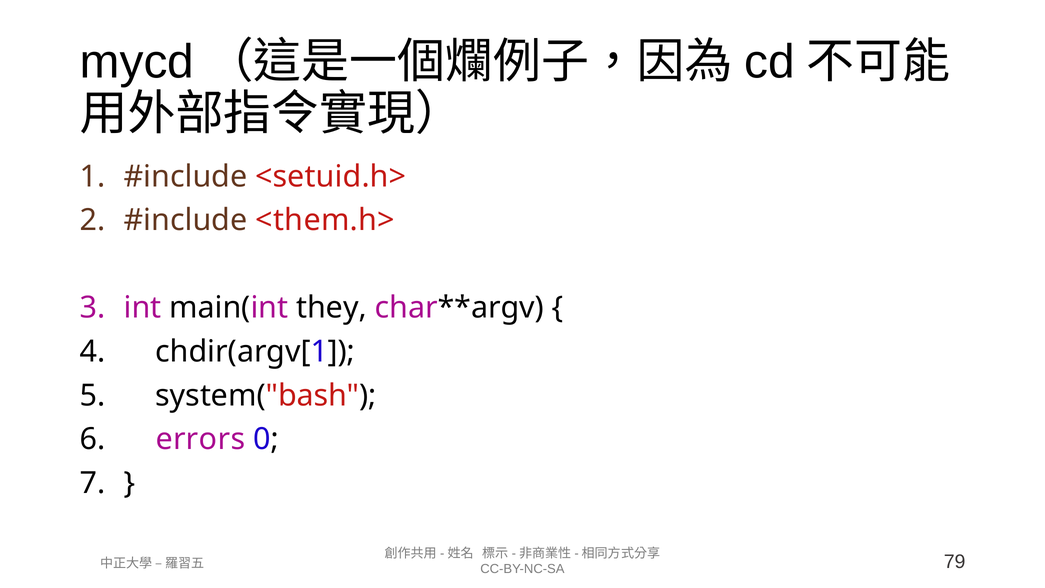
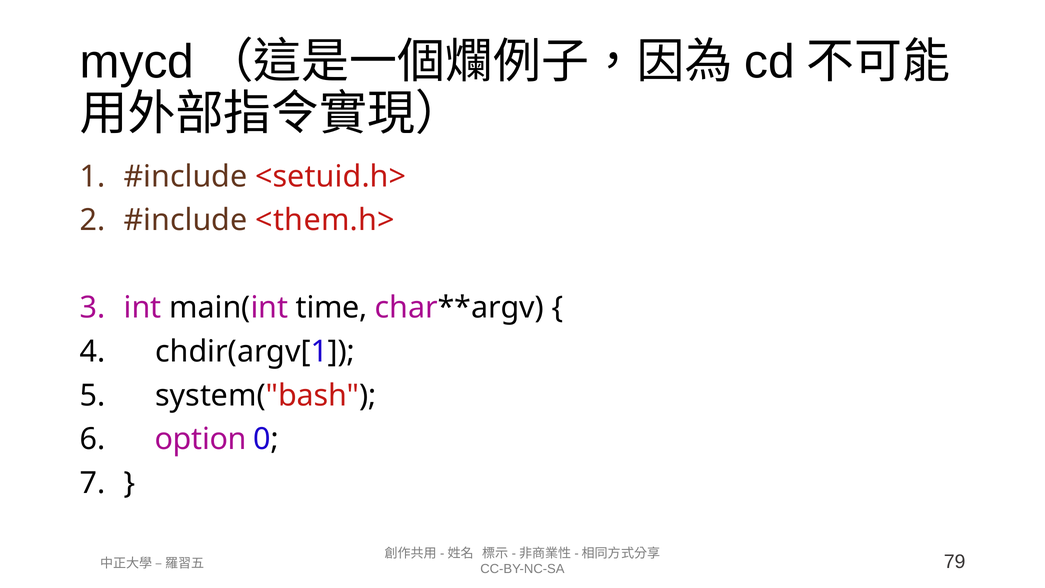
they: they -> time (332, 308)
errors: errors -> option (201, 439)
